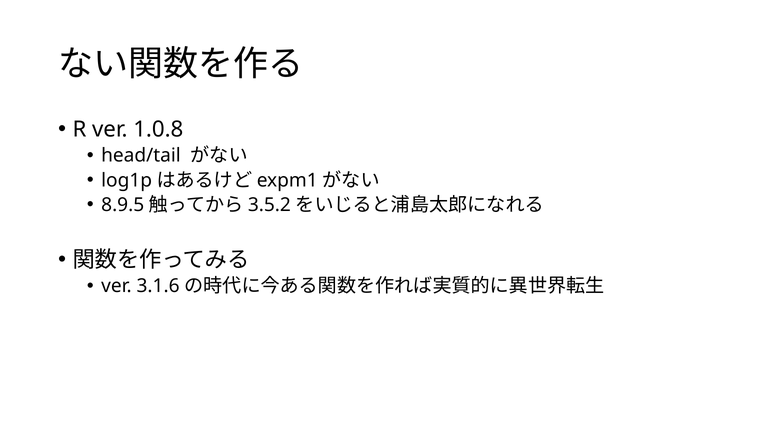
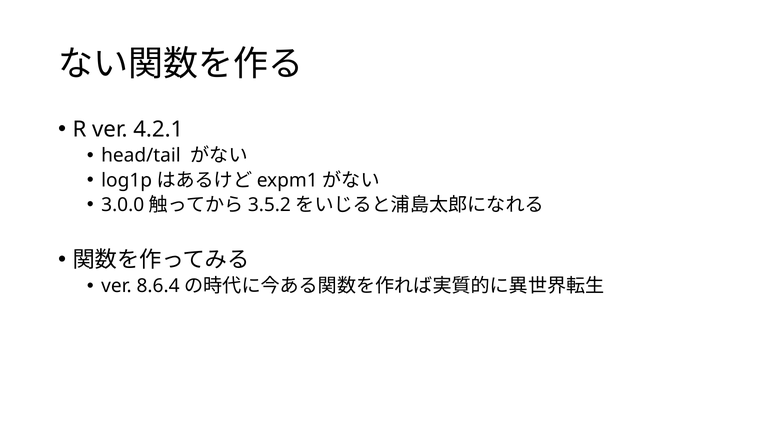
1.0.8: 1.0.8 -> 4.2.1 (158, 129)
8.9.5: 8.9.5 -> 3.0.0 (123, 205)
3.1.6: 3.1.6 -> 8.6.4 (158, 286)
